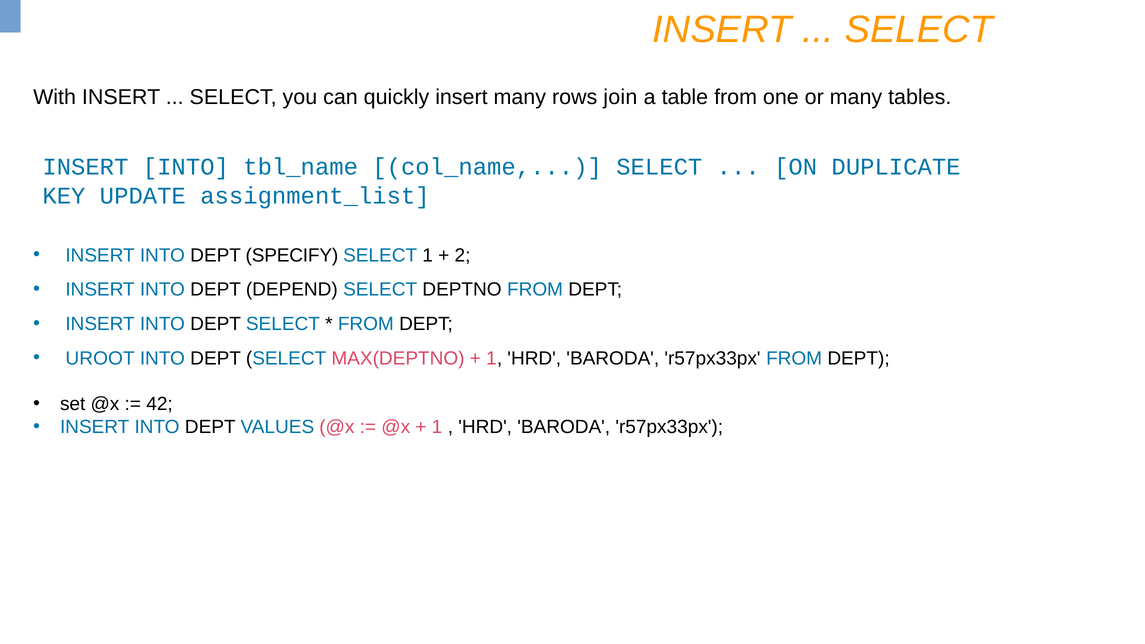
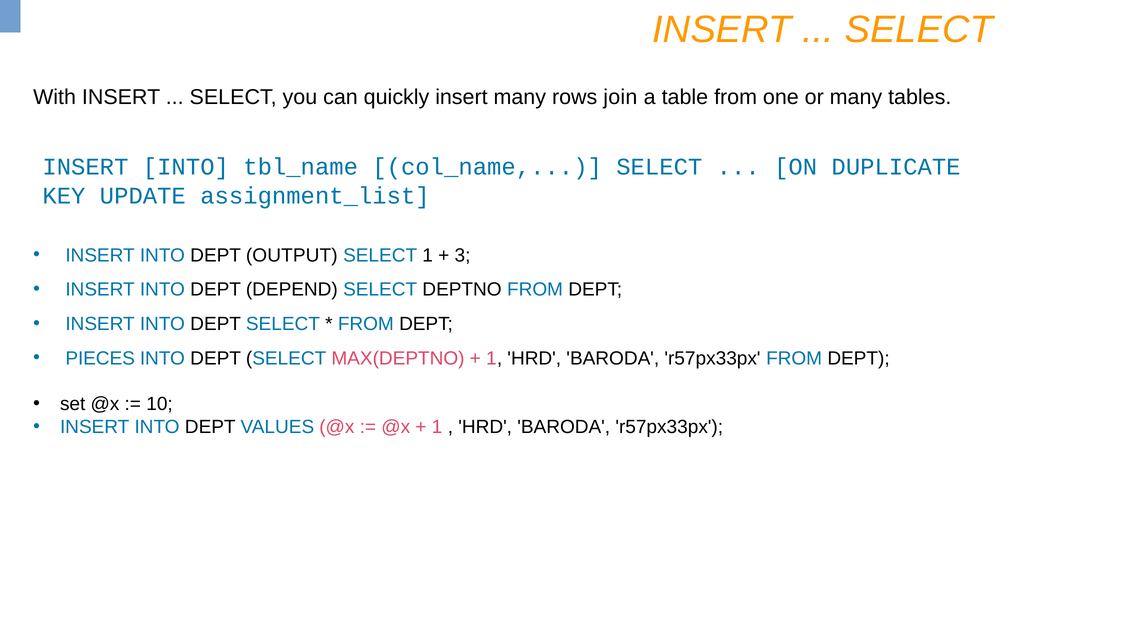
SPECIFY: SPECIFY -> OUTPUT (292, 255)
2: 2 -> 3 (463, 255)
UROOT: UROOT -> PIECES (100, 358)
42: 42 -> 10 (160, 404)
